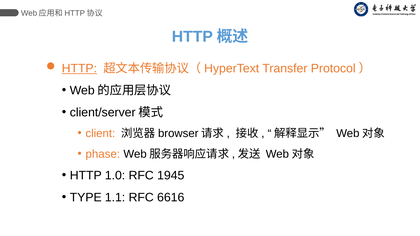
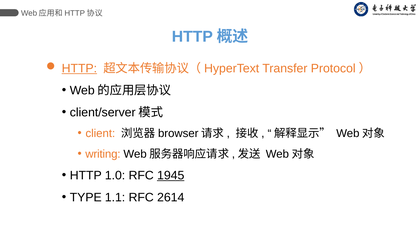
phase: phase -> writing (103, 154)
1945 underline: none -> present (171, 176)
6616: 6616 -> 2614 (171, 198)
